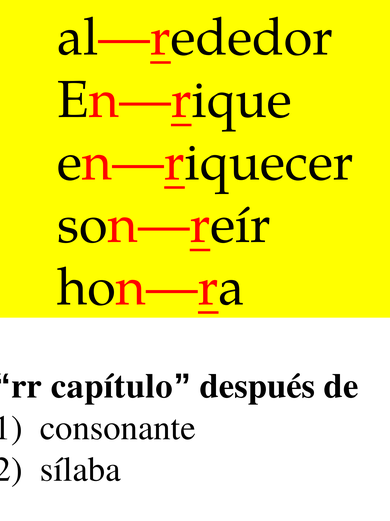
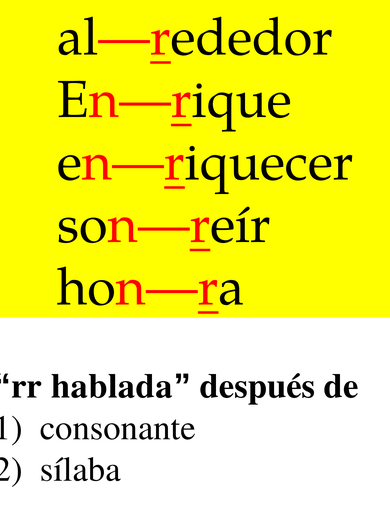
capítulo: capítulo -> hablada (112, 385)
